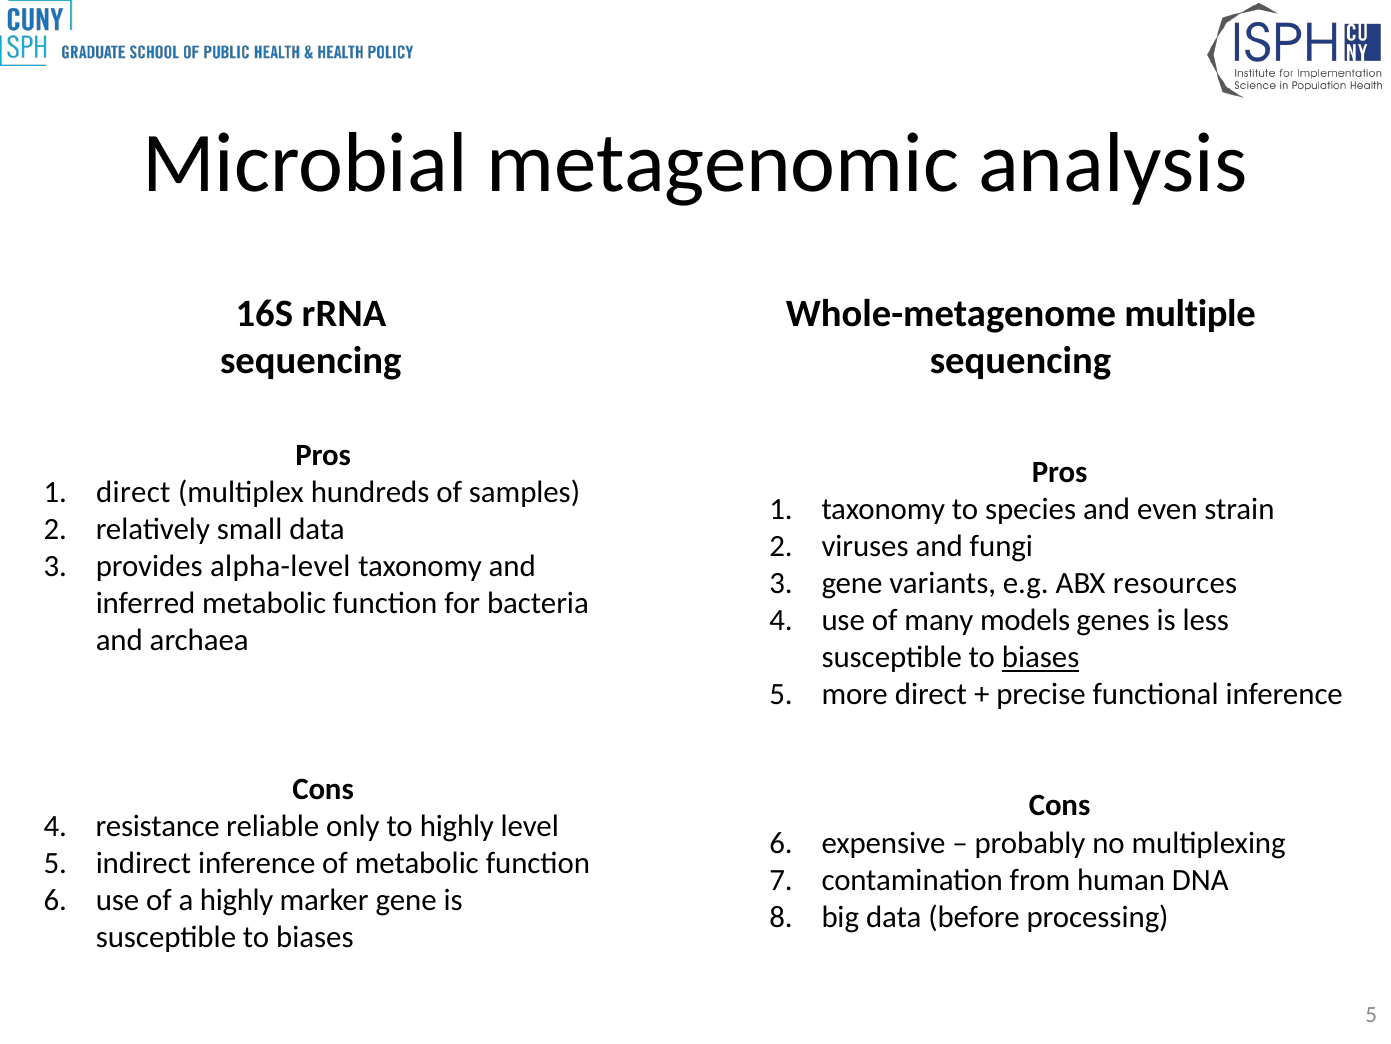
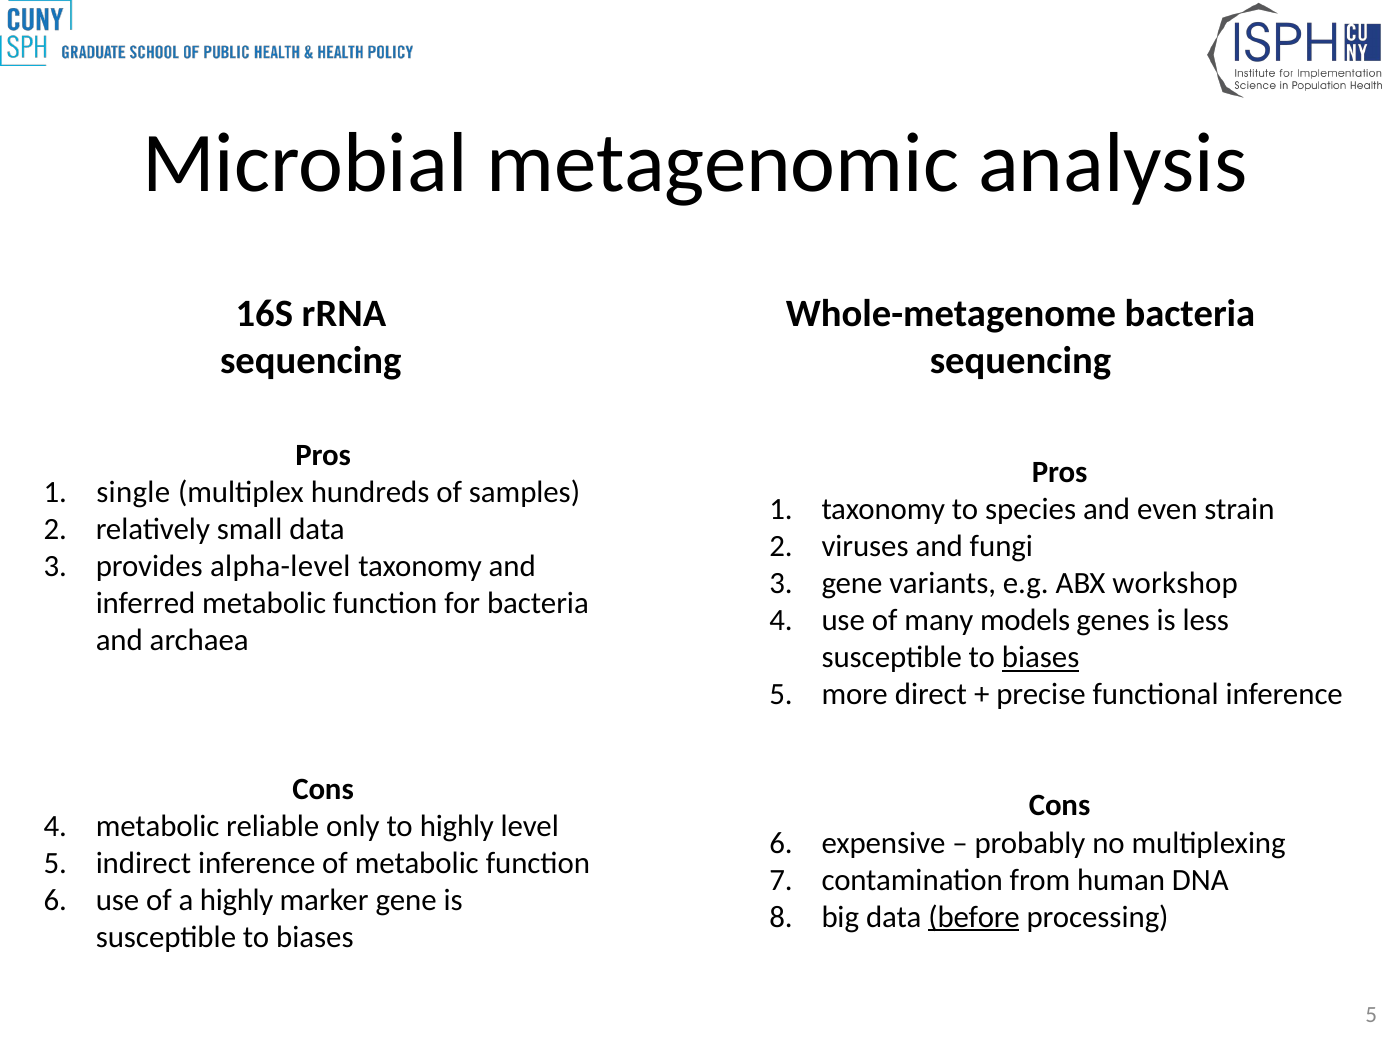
Whole-metagenome multiple: multiple -> bacteria (1190, 314)
direct: direct -> single (133, 492)
resources: resources -> workshop (1175, 583)
resistance: resistance -> metabolic (158, 825)
before underline: none -> present (974, 916)
